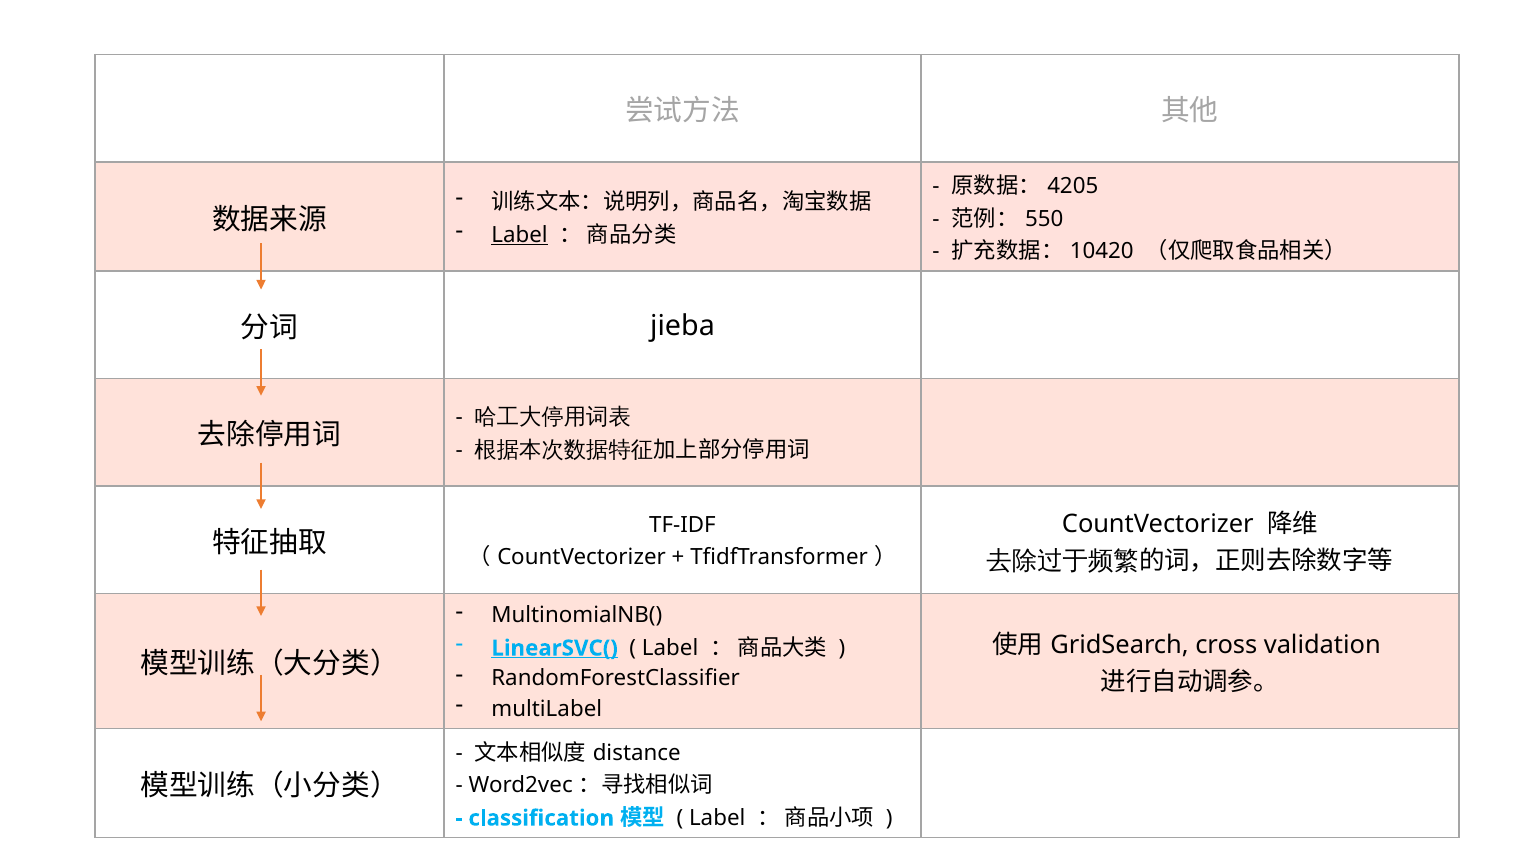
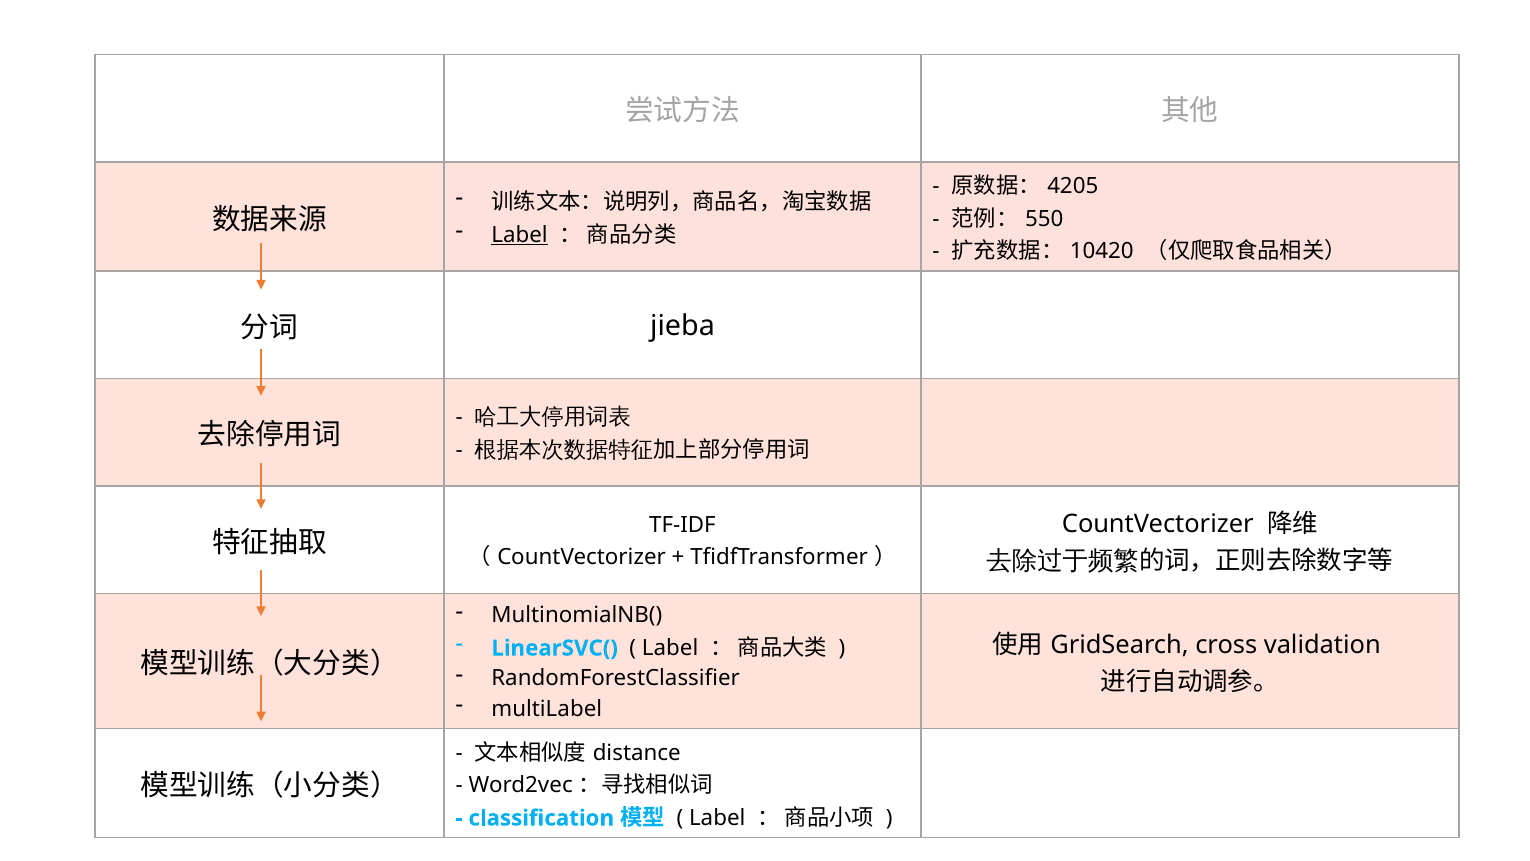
LinearSVC( underline: present -> none (555, 648)
